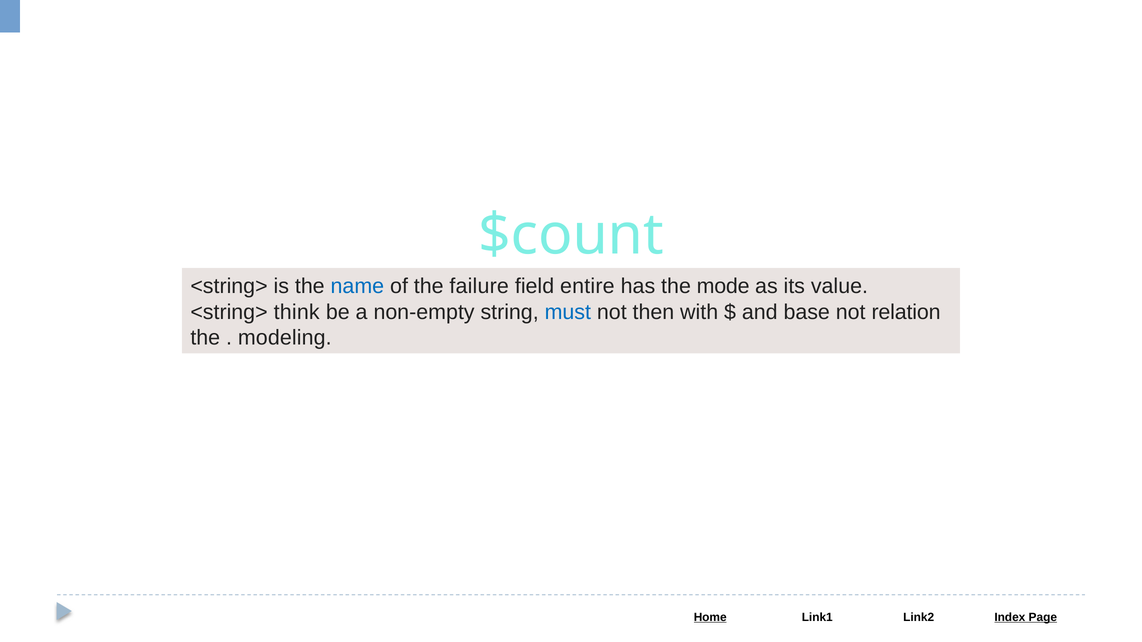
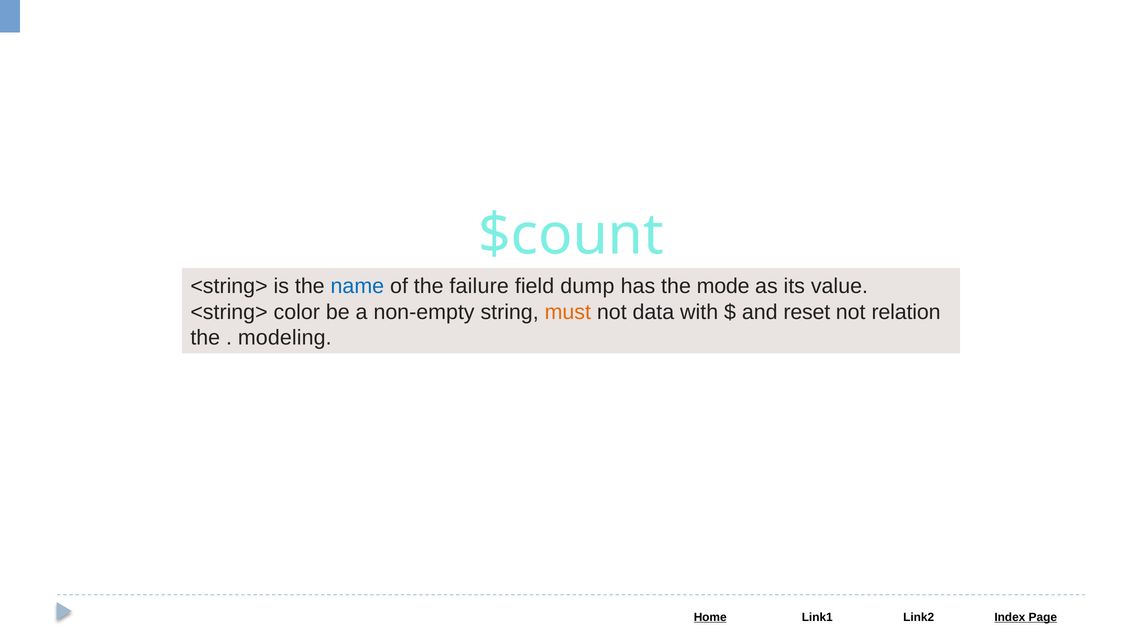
entire: entire -> dump (587, 287)
think: think -> color (297, 312)
must colour: blue -> orange (568, 312)
then: then -> data (653, 312)
base: base -> reset (807, 312)
